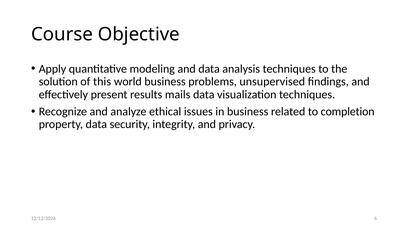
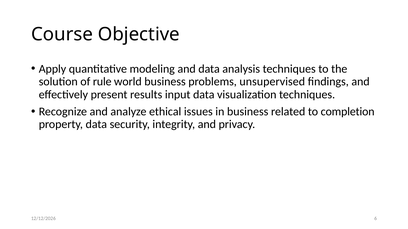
this: this -> rule (102, 82)
mails: mails -> input (178, 95)
